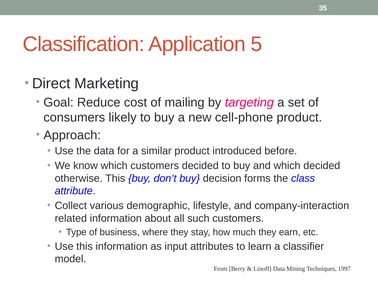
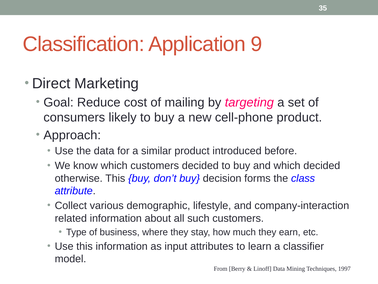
5: 5 -> 9 (256, 44)
